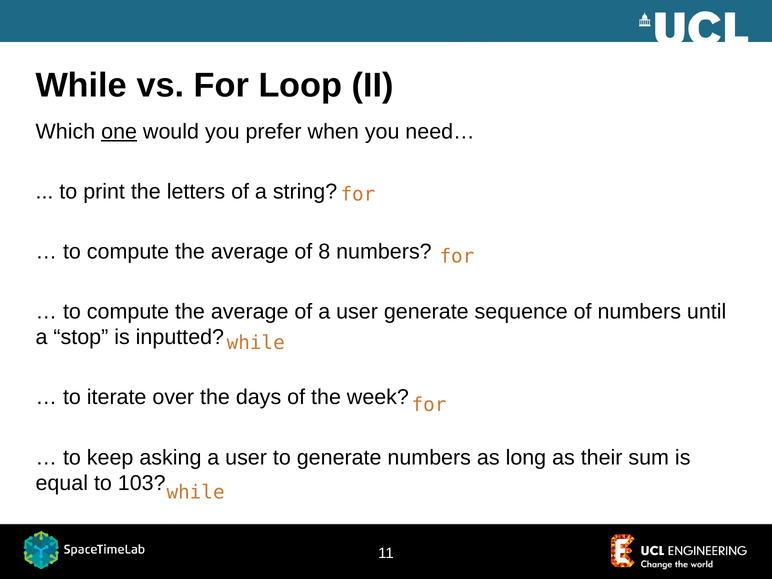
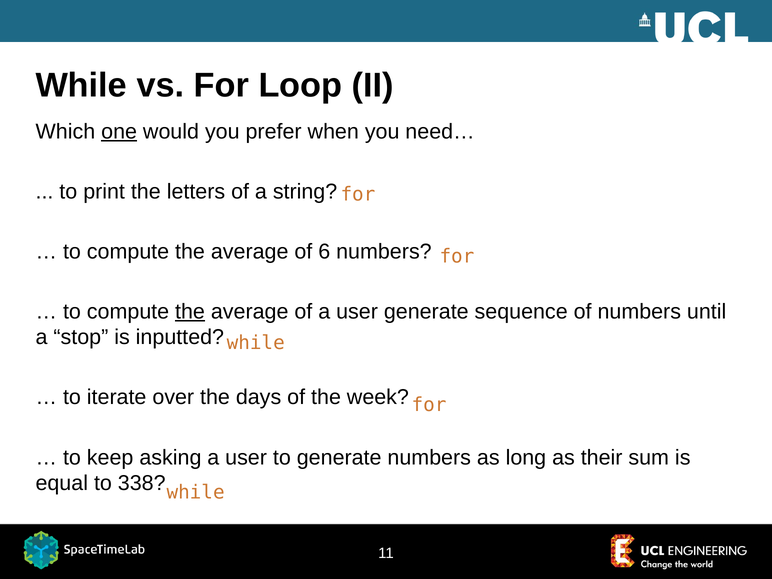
8: 8 -> 6 (324, 252)
the underline: none -> present (190, 312)
103: 103 -> 338 (142, 483)
